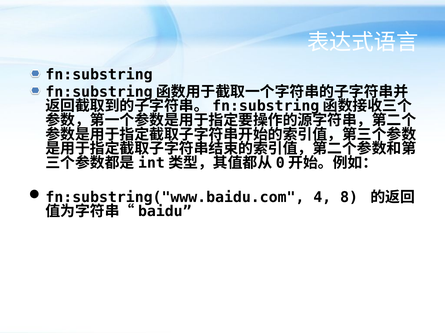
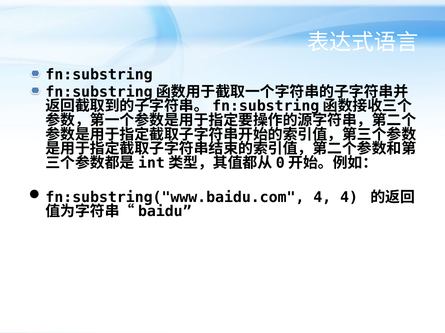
4 8: 8 -> 4 (349, 198)
